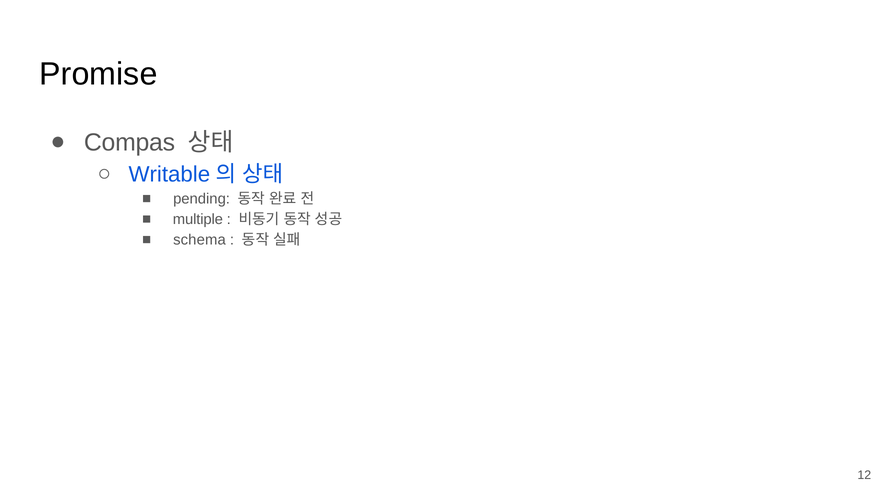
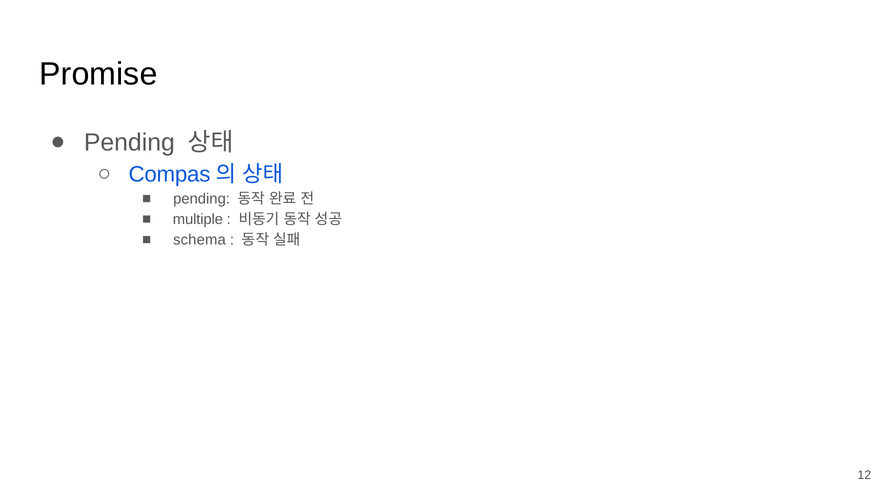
Compas: Compas -> Pending (129, 142)
Writable: Writable -> Compas (169, 175)
